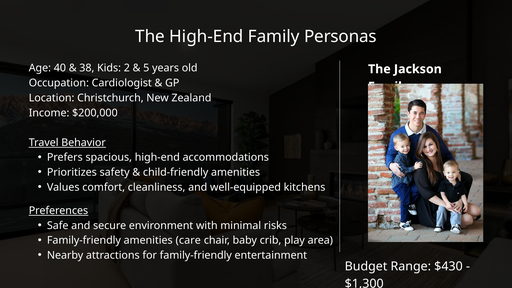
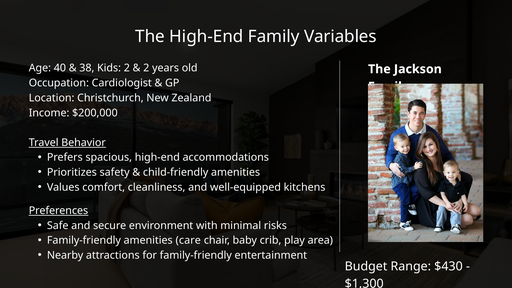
Personas: Personas -> Variables (340, 36)
5: 5 -> 2 (146, 68)
